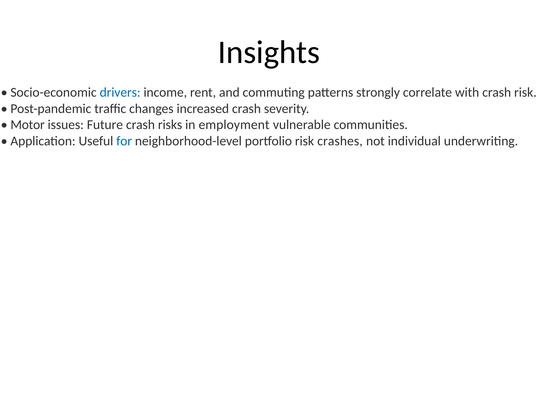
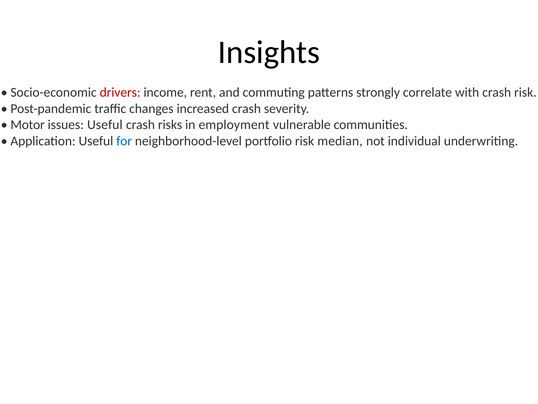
drivers colour: blue -> red (120, 92)
issues Future: Future -> Useful (105, 125)
crashes: crashes -> median (340, 141)
